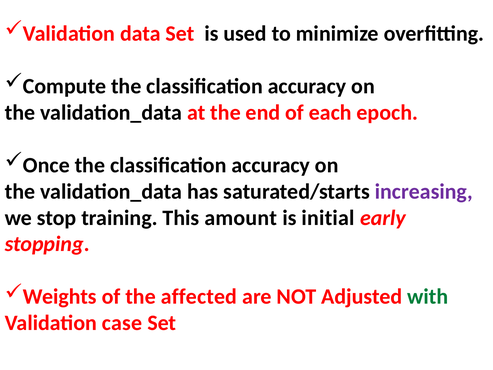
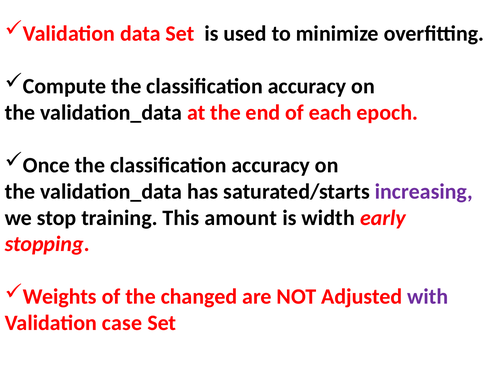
initial: initial -> width (328, 218)
affected: affected -> changed (199, 297)
with colour: green -> purple (428, 297)
